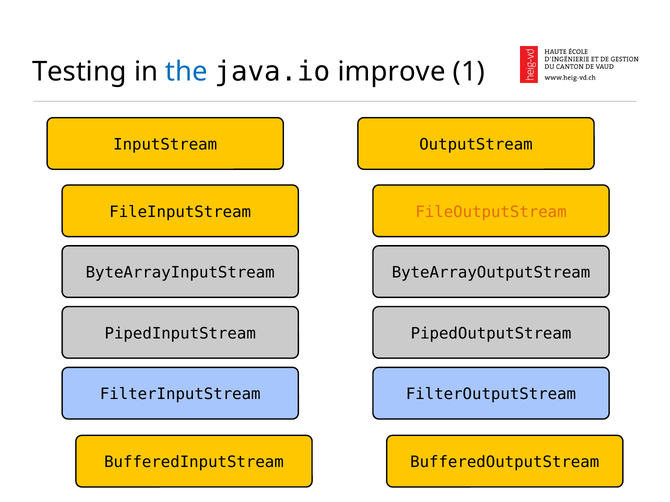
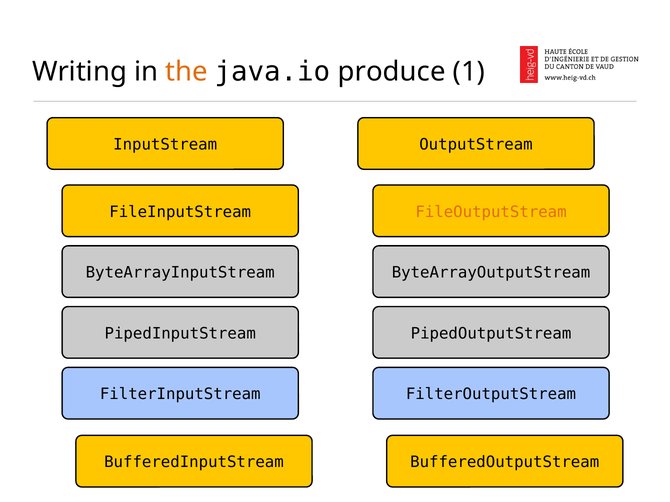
Testing: Testing -> Writing (79, 72)
the colour: blue -> orange (186, 72)
improve: improve -> produce (392, 72)
